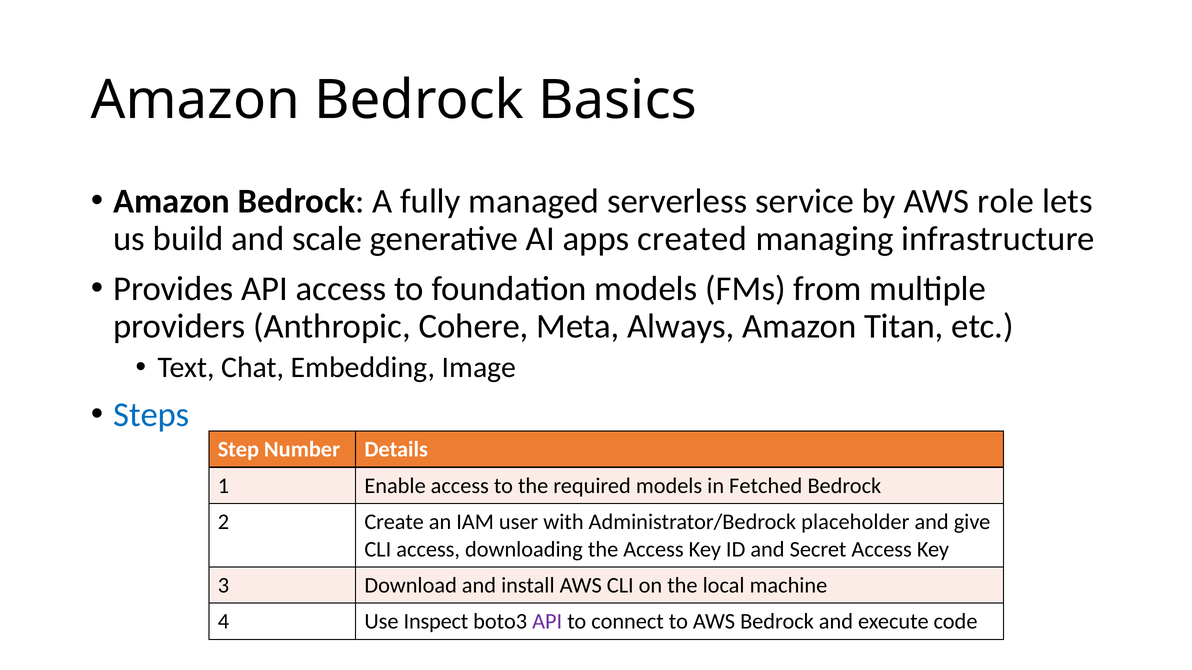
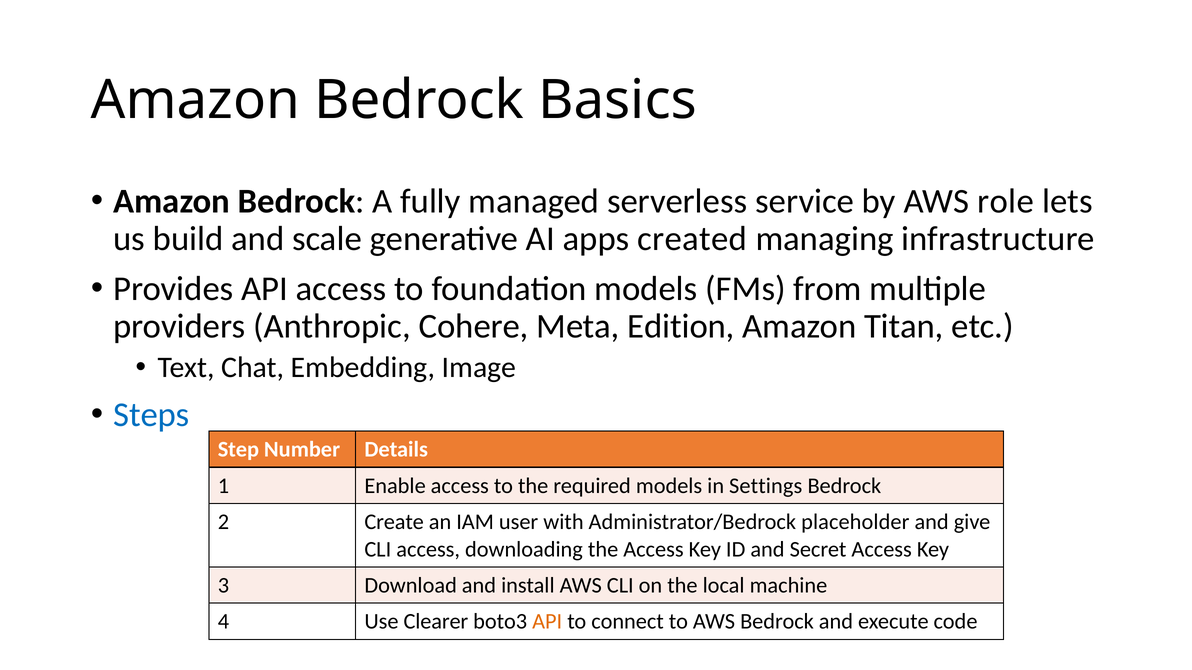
Always: Always -> Edition (681, 327)
Fetched: Fetched -> Settings (766, 486)
Inspect: Inspect -> Clearer (436, 622)
API colour: purple -> orange (547, 622)
